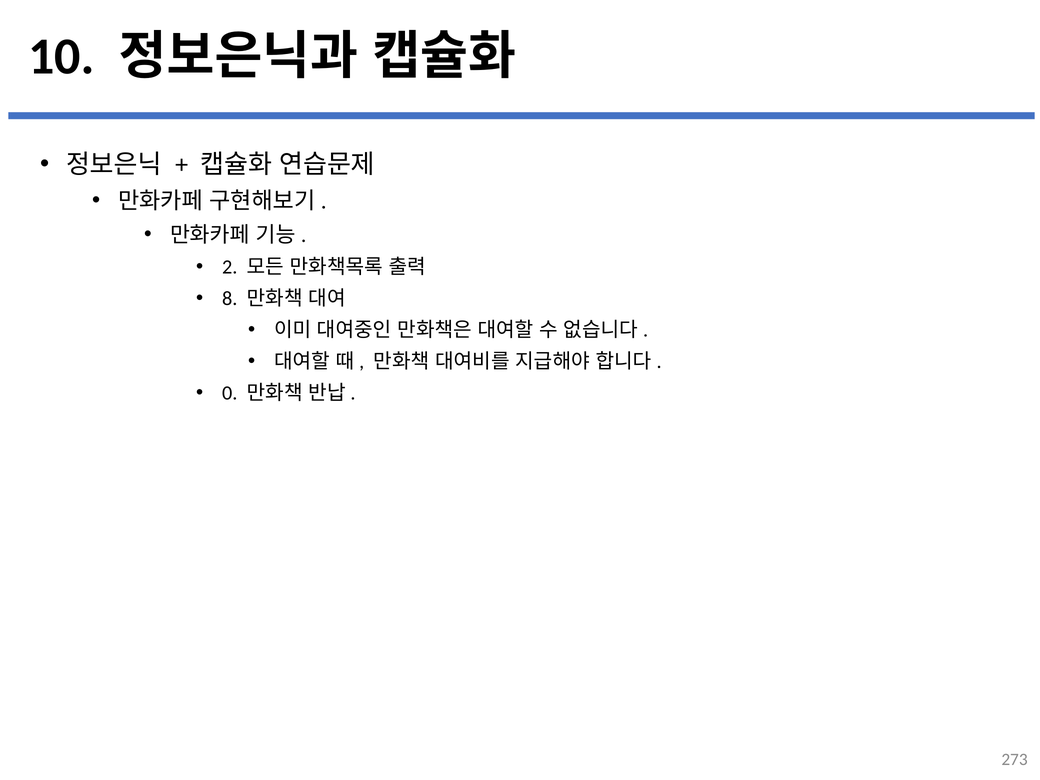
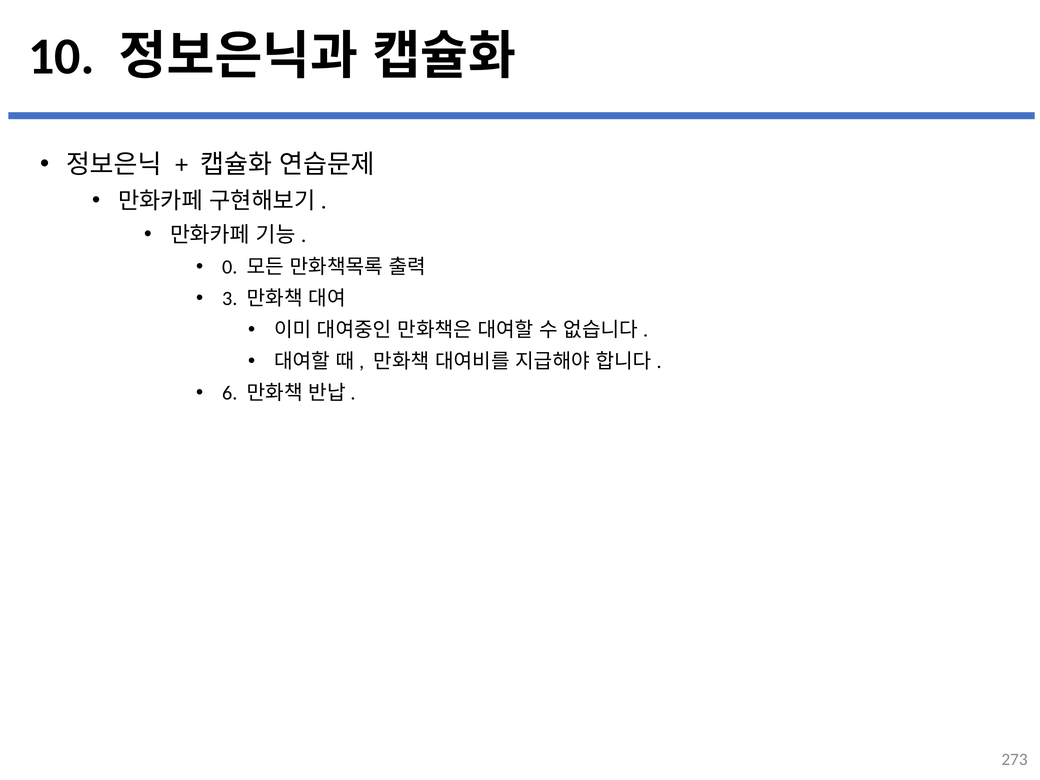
2: 2 -> 0 (230, 267)
8: 8 -> 3 (230, 299)
0: 0 -> 6 (230, 393)
